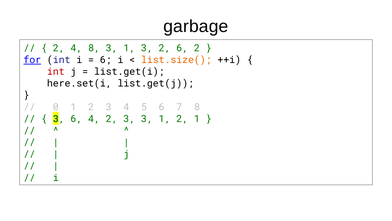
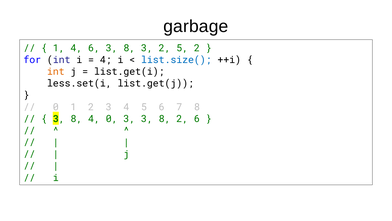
2: 2 -> 1 (59, 48)
4 8: 8 -> 6 (94, 48)
1: 1 -> 8 (129, 48)
2 6: 6 -> 5 (182, 48)
for underline: present -> none (32, 60)
6: 6 -> 4 (106, 60)
list.size( colour: orange -> blue (176, 60)
int colour: red -> orange (56, 72)
here.set(i: here.set(i -> less.set(i (79, 83)
6: 6 -> 8 (76, 119)
4 2: 2 -> 0 (112, 119)
3 3 1: 1 -> 8 (165, 119)
2 1: 1 -> 6 (197, 119)
